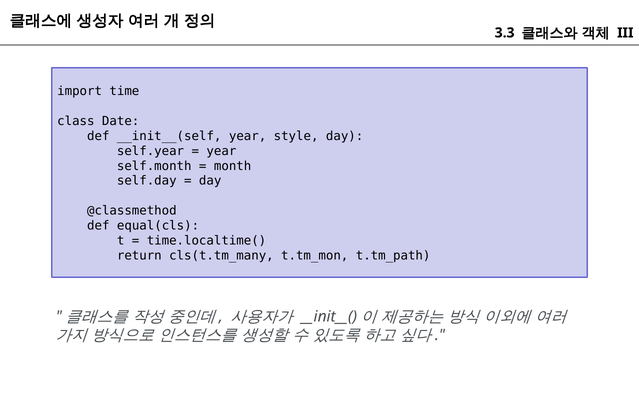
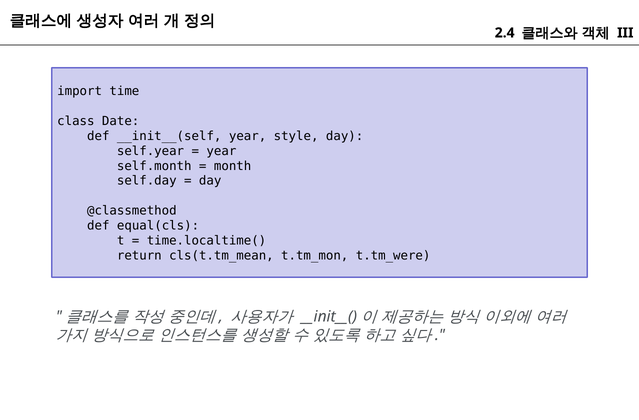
3.3: 3.3 -> 2.4 (505, 33)
cls(t.tm_many: cls(t.tm_many -> cls(t.tm_mean (221, 255)
t.tm_path: t.tm_path -> t.tm_were (393, 255)
